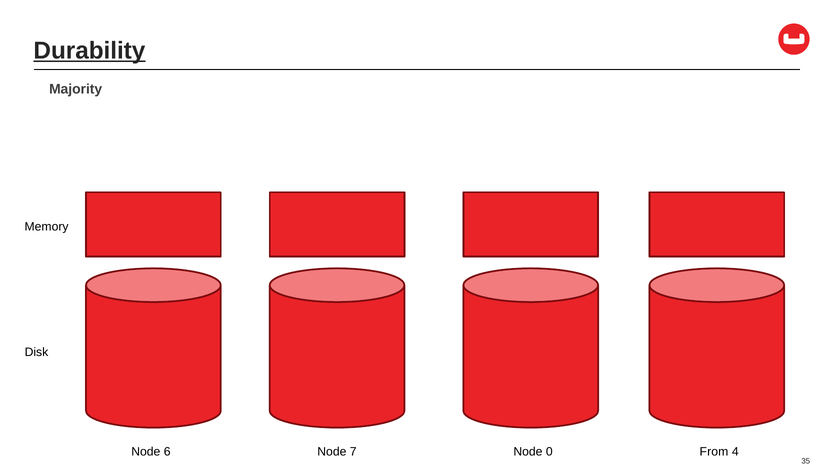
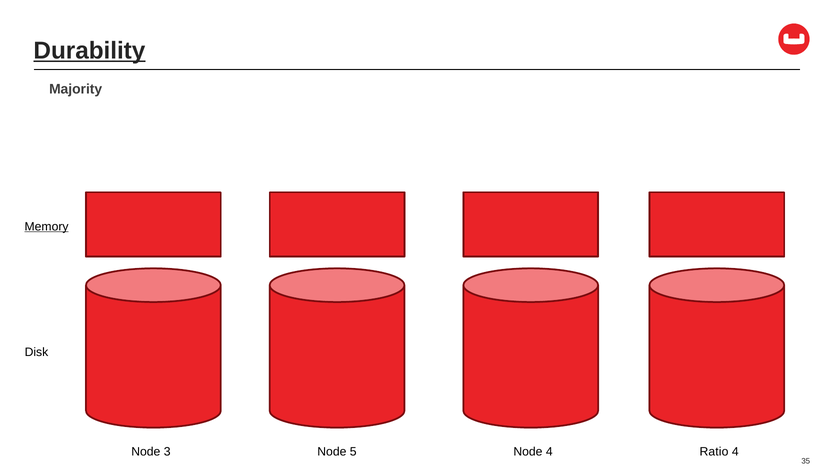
Memory underline: none -> present (47, 227)
6: 6 -> 3 (167, 452)
7: 7 -> 5 (353, 452)
Node 0: 0 -> 4 (549, 452)
From: From -> Ratio (714, 452)
